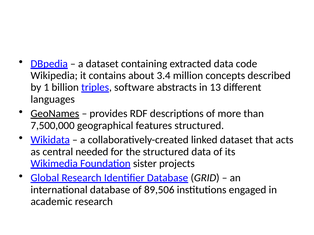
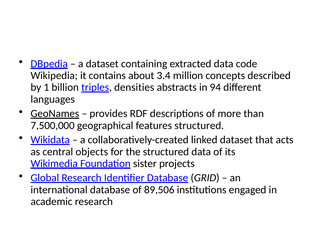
software: software -> densities (134, 88)
13: 13 -> 94 (215, 88)
needed: needed -> objects (92, 152)
